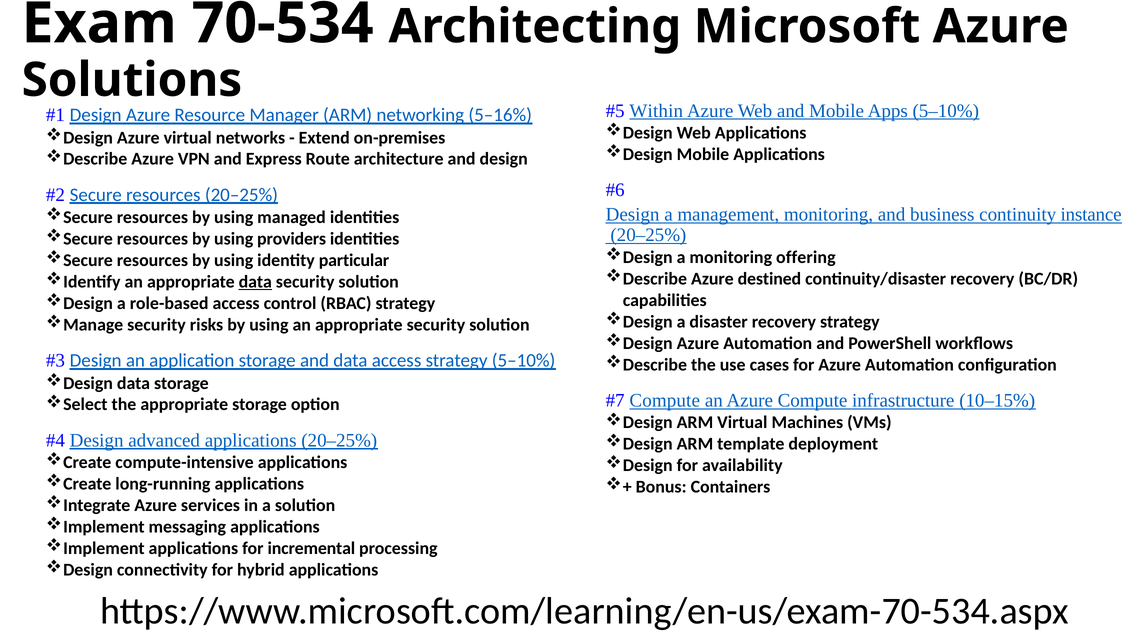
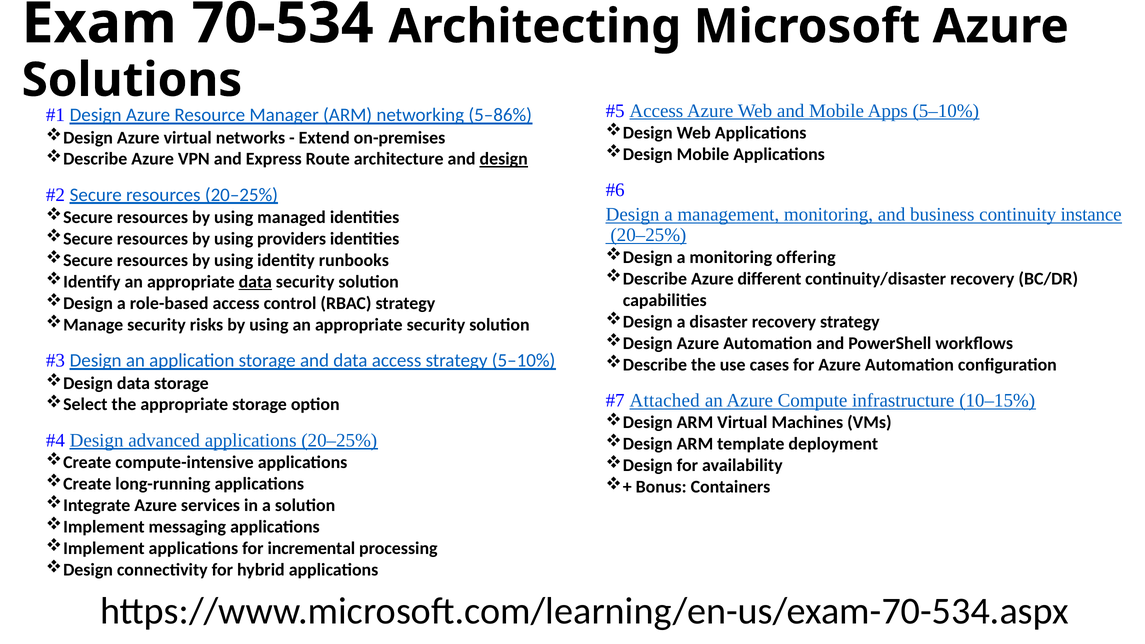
Within: Within -> Access (656, 111)
5–16%: 5–16% -> 5–86% (500, 115)
design underline: none -> present (504, 159)
particular: particular -> runbooks (354, 260)
destined: destined -> different (769, 279)
Compute: Compute -> Attached (665, 400)
